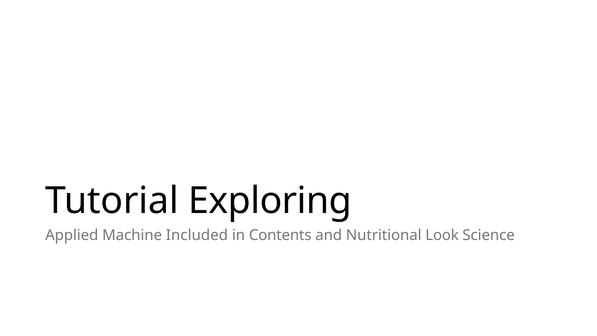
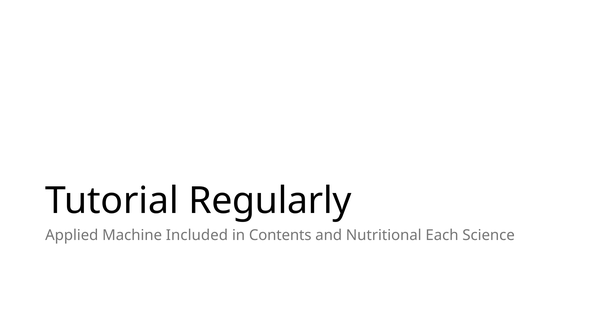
Exploring: Exploring -> Regularly (270, 201)
Look: Look -> Each (442, 235)
